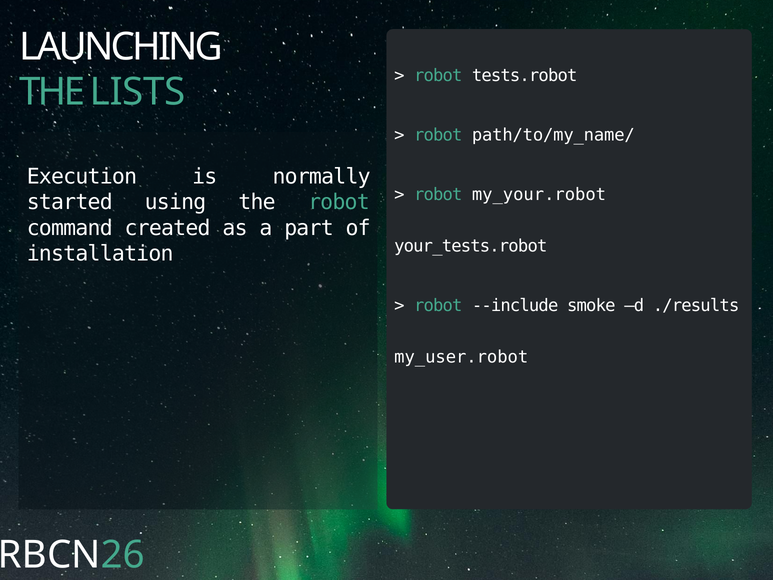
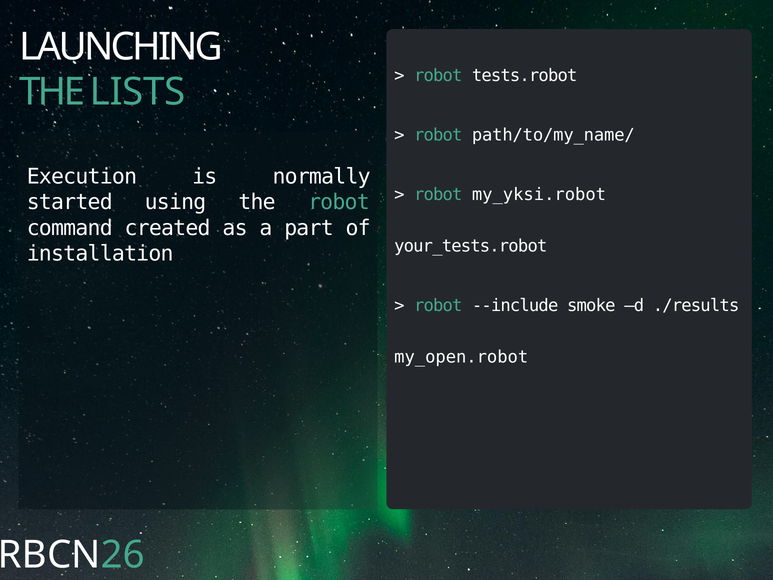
my_your.robot: my_your.robot -> my_yksi.robot (539, 194)
my_user.robot: my_user.robot -> my_open.robot (461, 357)
